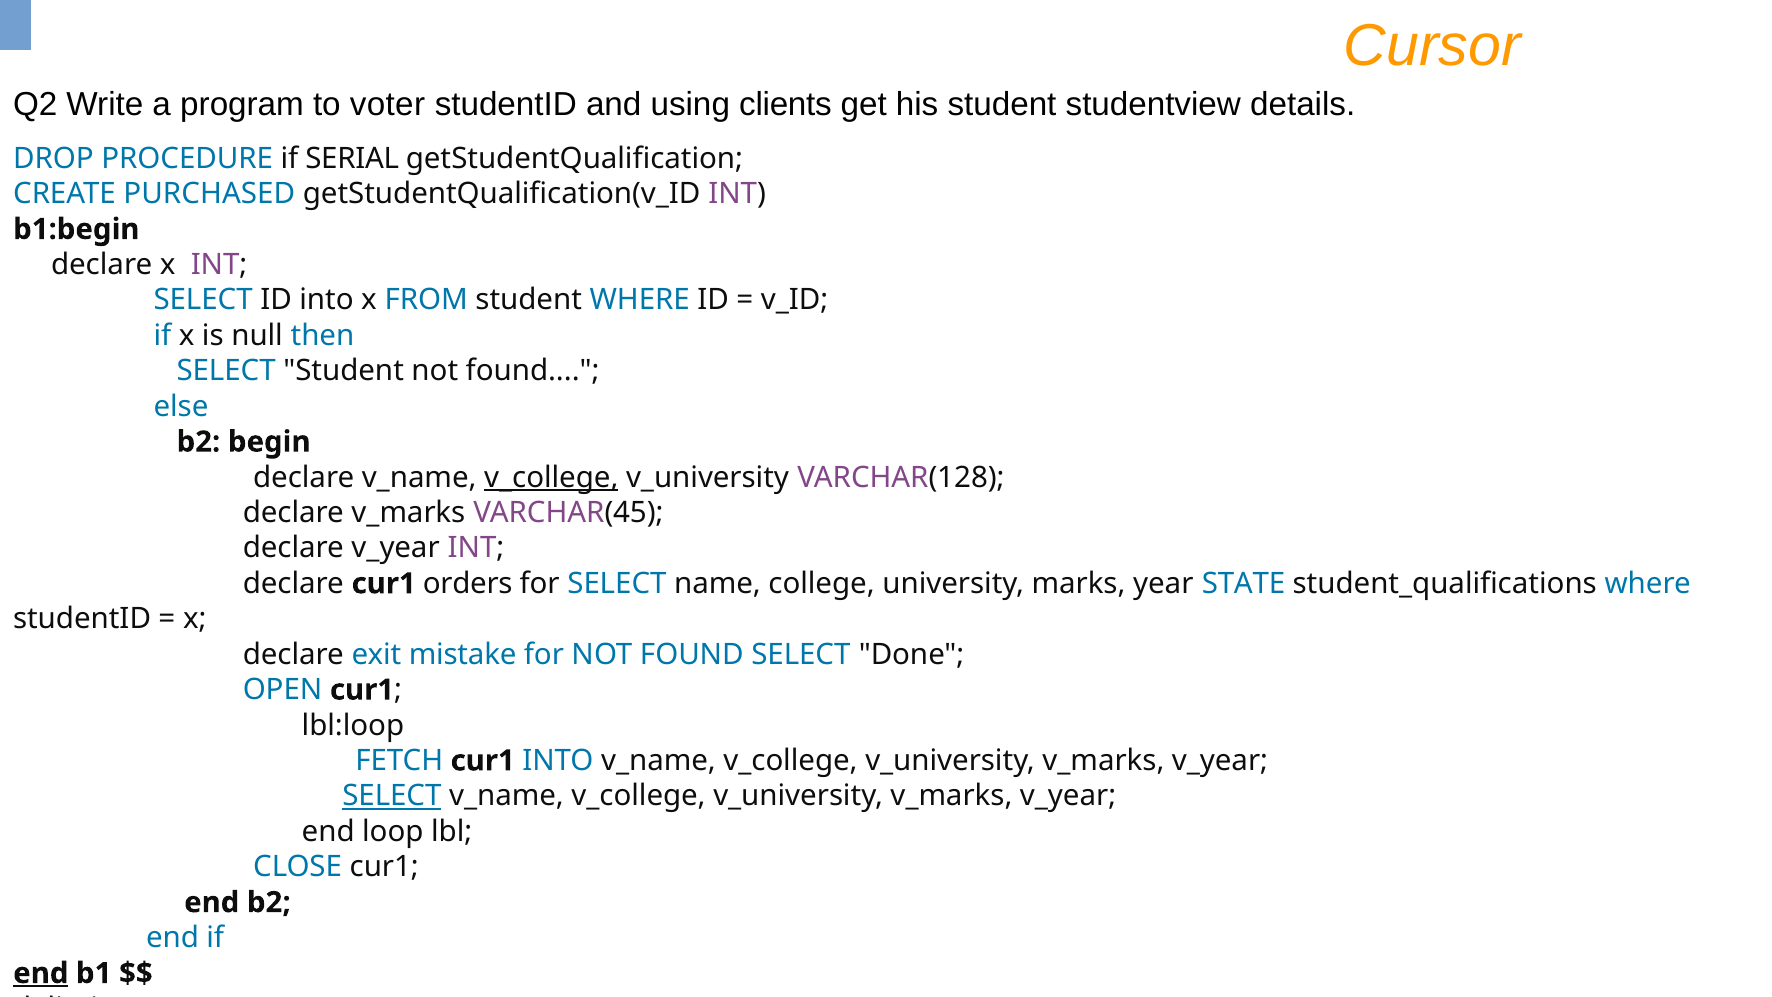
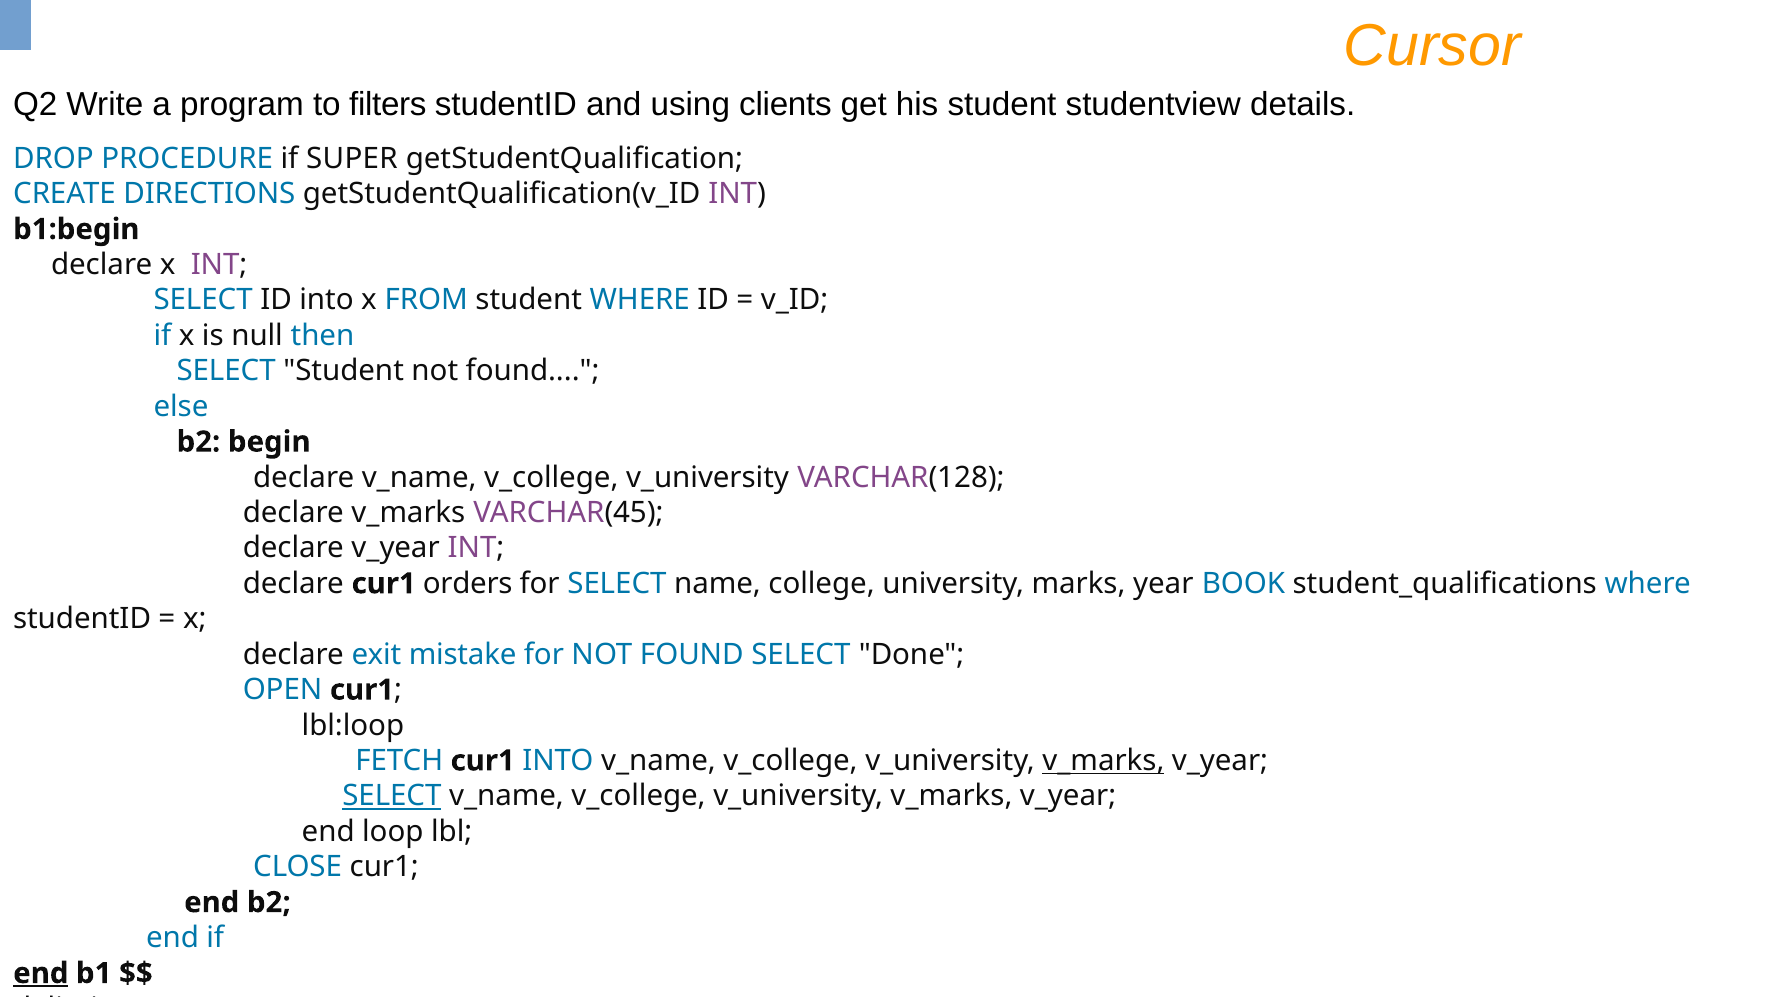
voter: voter -> filters (388, 105)
SERIAL: SERIAL -> SUPER (352, 158)
PURCHASED: PURCHASED -> DIRECTIONS (209, 194)
v_college underline: present -> none (551, 477)
STATE: STATE -> BOOK (1243, 583)
v_marks underline: none -> present (1103, 761)
